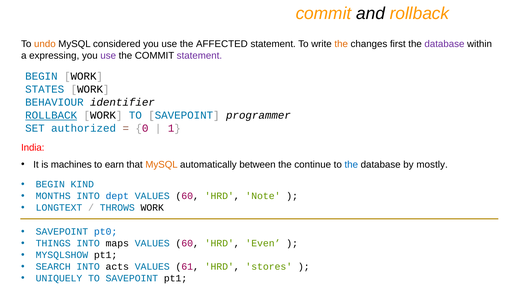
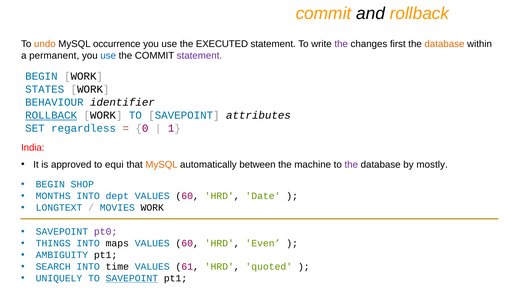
considered: considered -> occurrence (117, 44)
AFFECTED: AFFECTED -> EXECUTED (222, 44)
the colour: orange -> purple (341, 44)
database colour: purple -> orange (444, 44)
expressing: expressing -> permanent (54, 56)
use colour: purple -> blue (108, 56)
programmer: programmer -> attributes (258, 115)
authorized: authorized -> regardless (84, 128)
machines: machines -> approved (71, 165)
earn: earn -> equi (114, 165)
continue: continue -> machine (313, 165)
the colour: blue -> purple (351, 165)
KIND: KIND -> SHOP (82, 185)
Note: Note -> Date (263, 196)
THROWS: THROWS -> MOVIES (117, 208)
pt0 colour: blue -> purple (106, 232)
MYSQLSHOW: MYSQLSHOW -> AMBIGUITY (62, 255)
acts: acts -> time (117, 267)
stores: stores -> quoted (269, 267)
SAVEPOINT underline: none -> present (132, 279)
